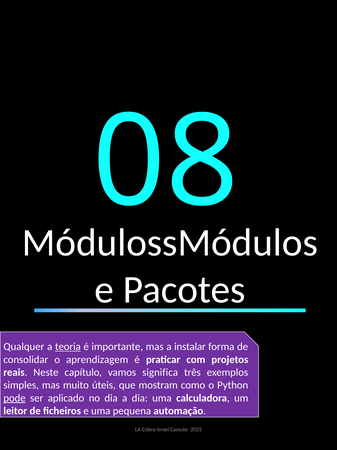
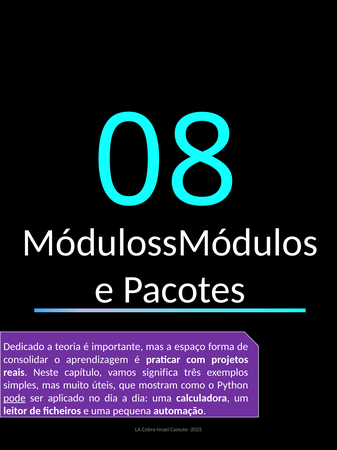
Qualquer: Qualquer -> Dedicado (24, 346)
teoria underline: present -> none (68, 346)
instalar: instalar -> espaço (190, 346)
